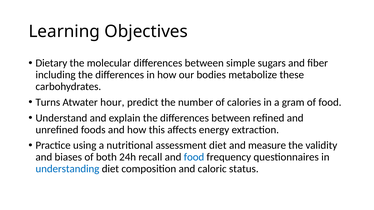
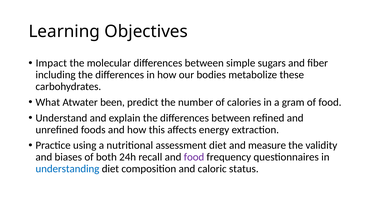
Dietary: Dietary -> Impact (51, 63)
Turns: Turns -> What (48, 102)
hour: hour -> been (112, 102)
food colour: blue -> purple (194, 157)
